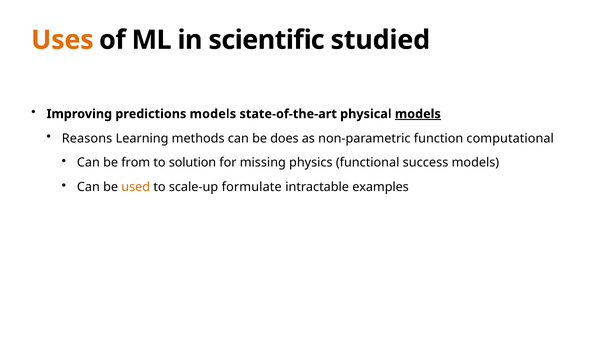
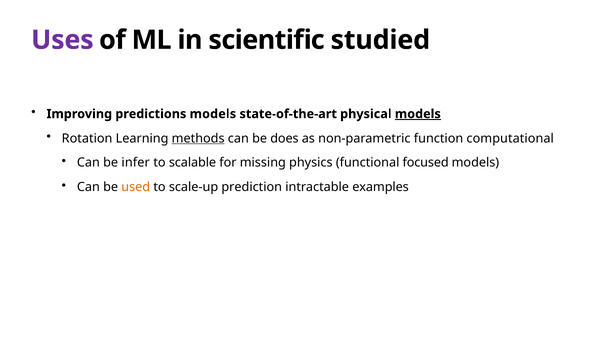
Uses colour: orange -> purple (62, 40)
Reasons: Reasons -> Rotation (87, 138)
methods underline: none -> present (198, 138)
from: from -> infer (136, 163)
solution: solution -> scalable (192, 163)
success: success -> focused (426, 163)
formulate: formulate -> prediction (252, 187)
